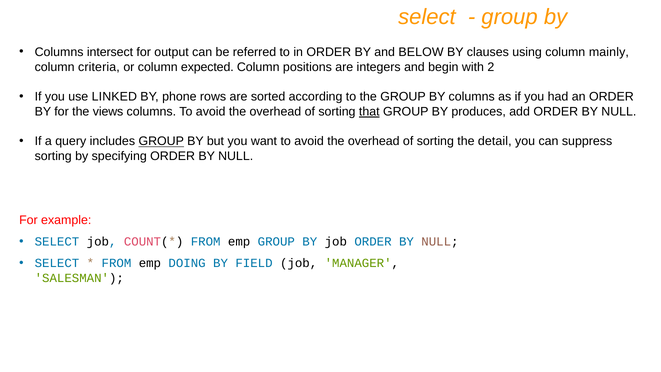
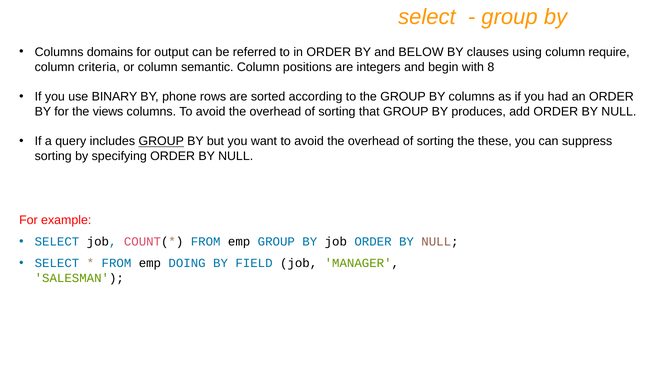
intersect: intersect -> domains (110, 52)
mainly: mainly -> require (609, 52)
expected: expected -> semantic (207, 67)
2: 2 -> 8 (491, 67)
LINKED: LINKED -> BINARY (115, 97)
that underline: present -> none (369, 112)
detail: detail -> these (495, 141)
